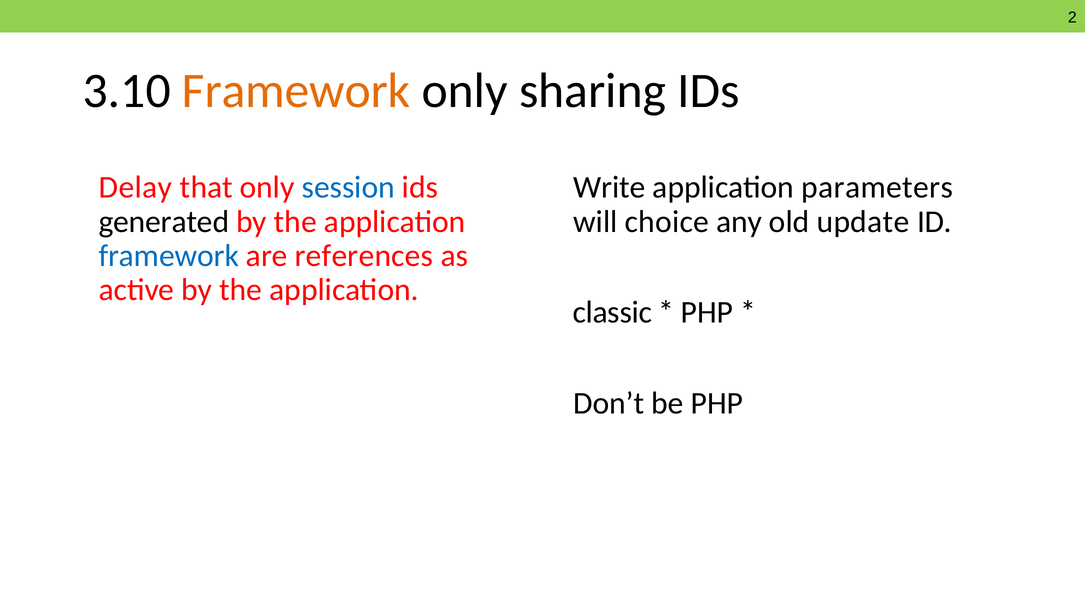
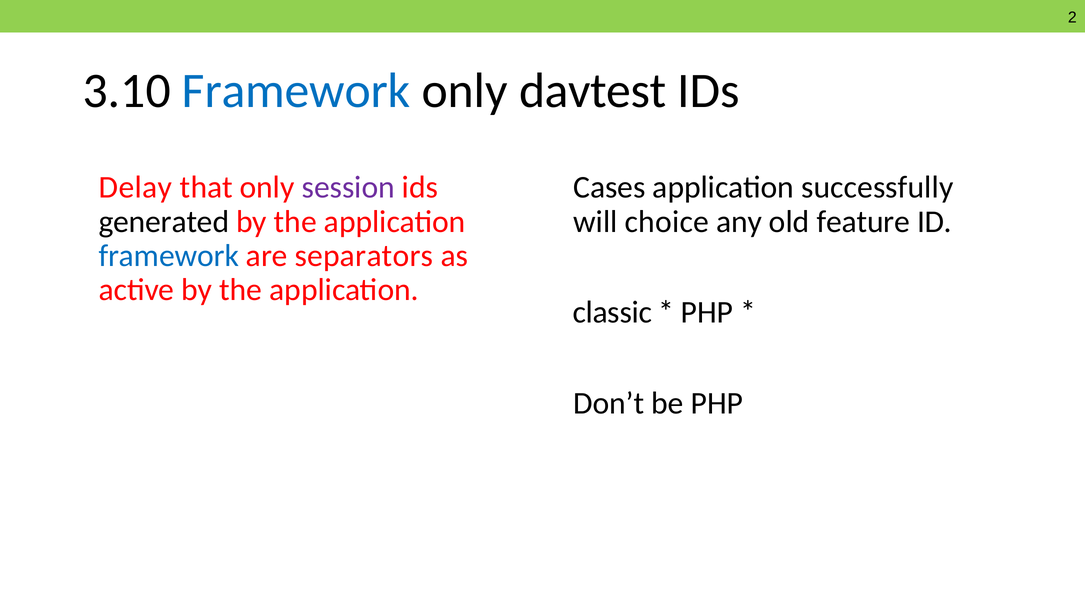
Framework colour: orange -> blue (296, 91)
sharing: sharing -> davtest (593, 91)
session colour: blue -> purple (348, 188)
Write: Write -> Cases (609, 188)
parameters: parameters -> successfully (877, 188)
update: update -> feature (863, 222)
references: references -> separators (364, 256)
